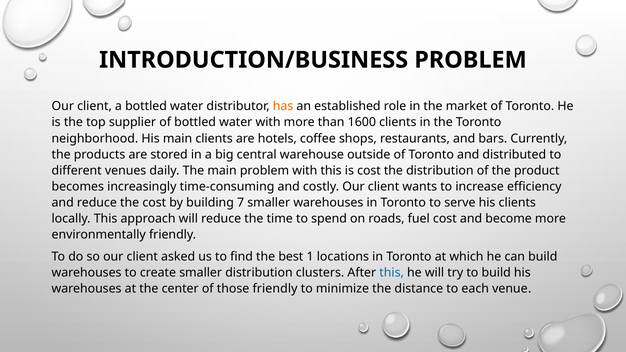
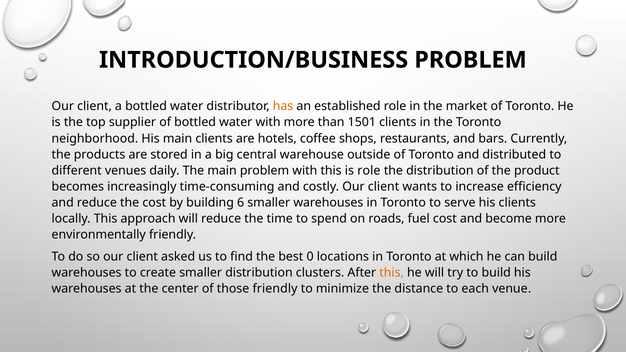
1600: 1600 -> 1501 (362, 122)
is cost: cost -> role (369, 171)
7: 7 -> 6 (241, 203)
1: 1 -> 0 (310, 257)
this colour: blue -> orange (392, 273)
